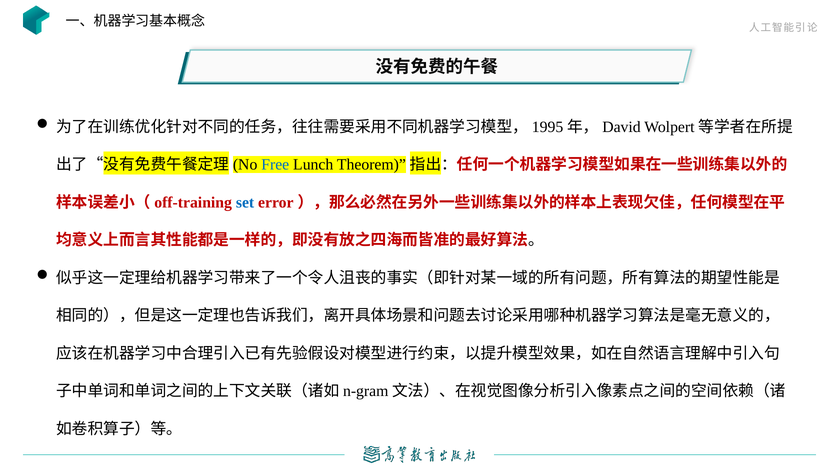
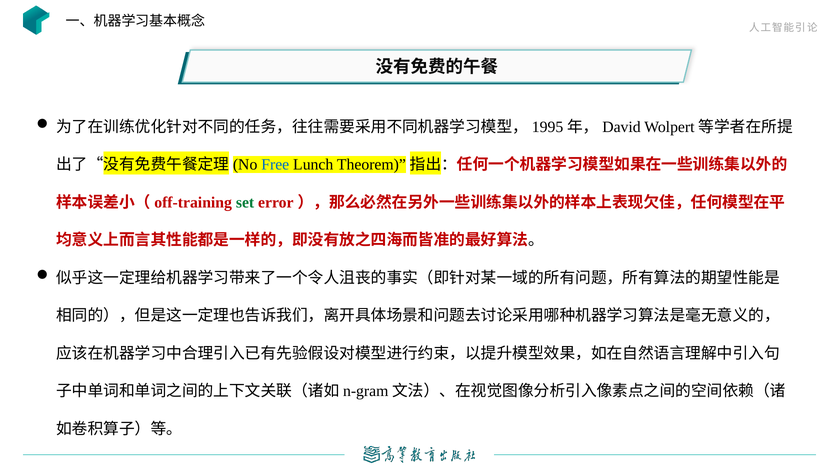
set colour: blue -> green (245, 202)
